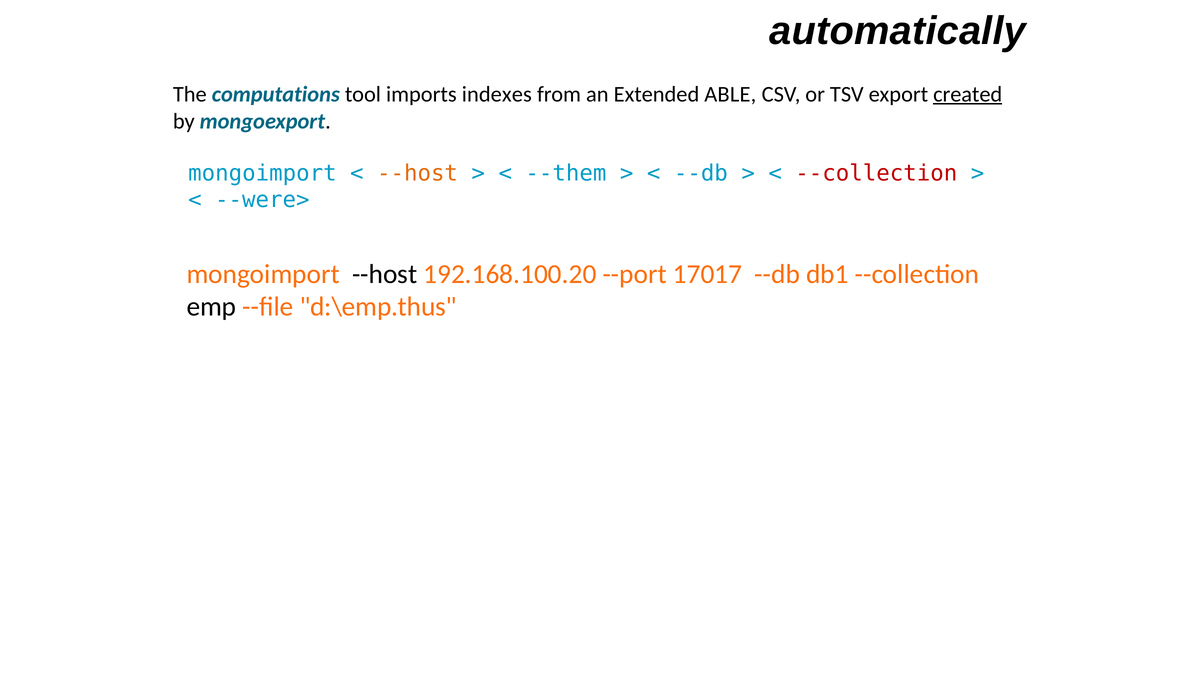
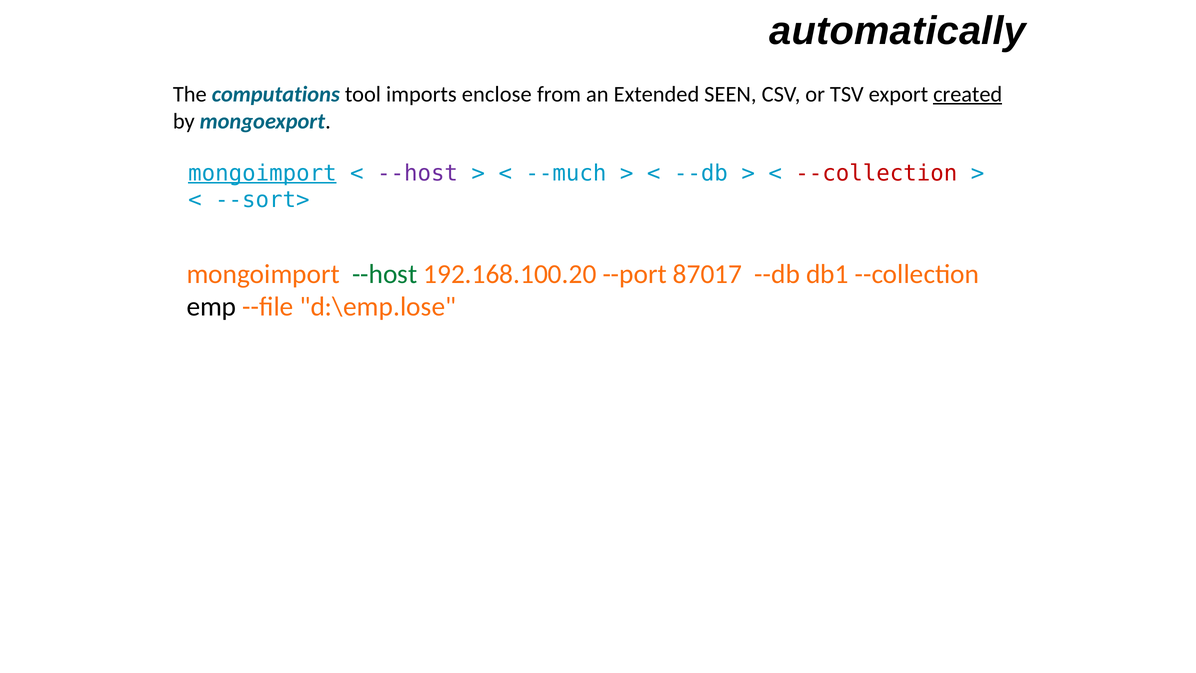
indexes: indexes -> enclose (497, 94)
ABLE: ABLE -> SEEN (730, 94)
mongoimport underline: none -> present (262, 173)
--host colour: orange -> purple (418, 173)
--them: --them -> --much (566, 173)
--were>: --were> -> --sort> (262, 200)
--host colour: black -> green (385, 274)
17017: 17017 -> 87017 (708, 274)
d:\emp.thus: d:\emp.thus -> d:\emp.lose (378, 307)
